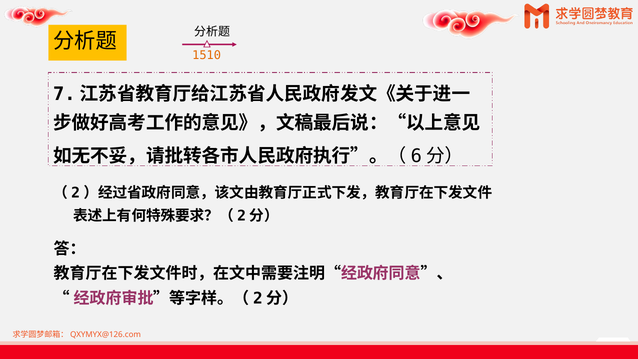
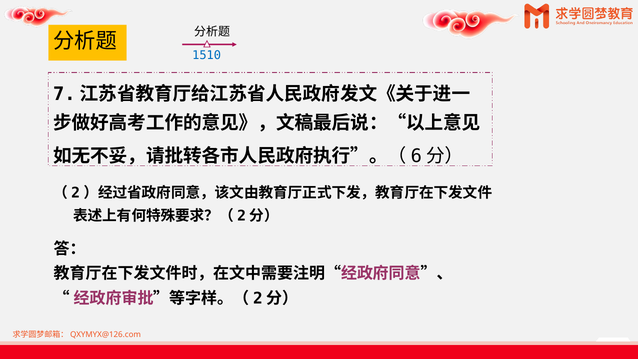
1510 colour: orange -> blue (207, 55)
